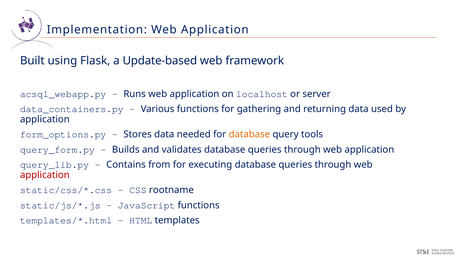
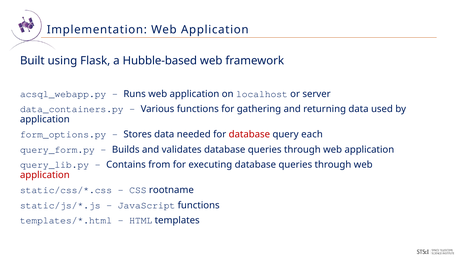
Update-based: Update-based -> Hubble-based (160, 61)
database colour: orange -> red (249, 135)
tools: tools -> each (312, 135)
